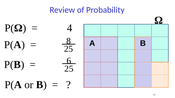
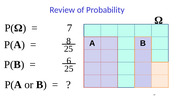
4: 4 -> 7 (70, 28)
